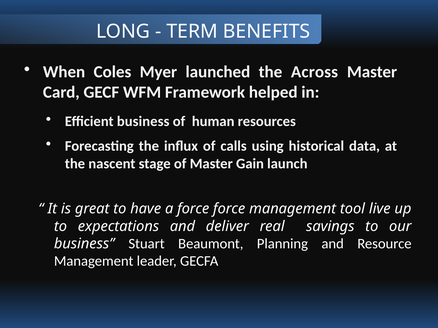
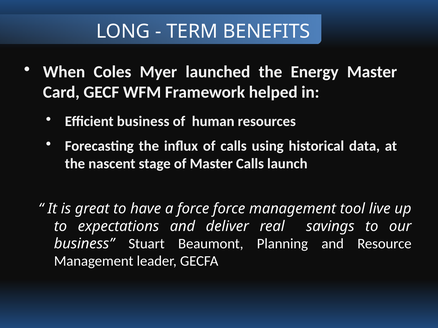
Across: Across -> Energy (315, 72)
Master Gain: Gain -> Calls (250, 164)
